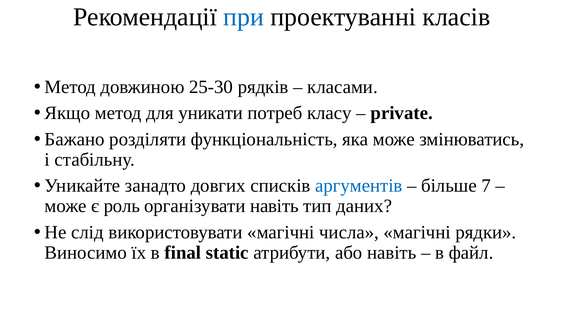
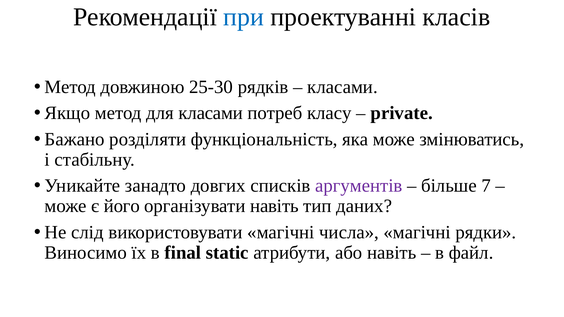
для уникати: уникати -> класами (211, 113)
аргументів colour: blue -> purple (359, 186)
роль: роль -> його (122, 206)
